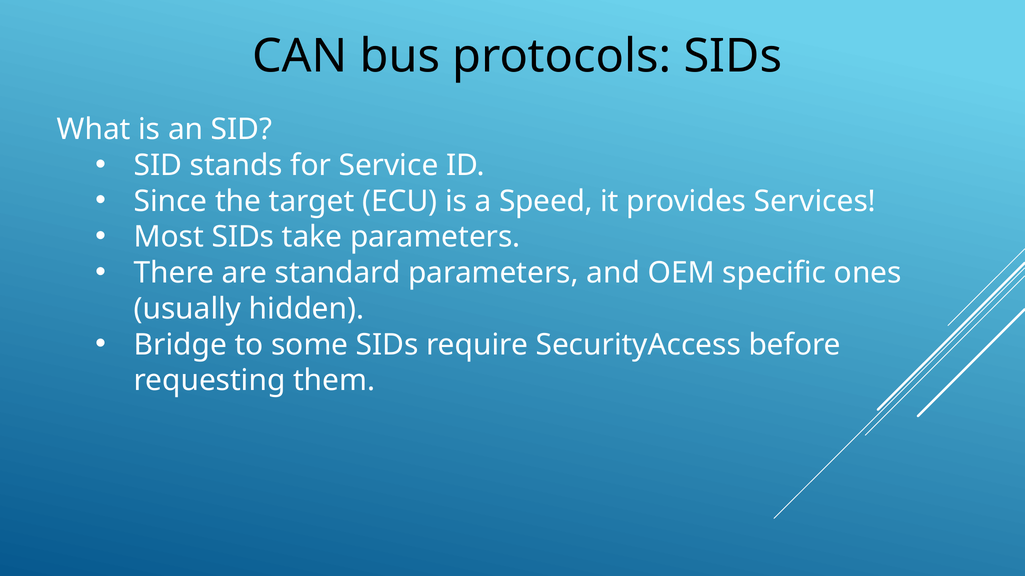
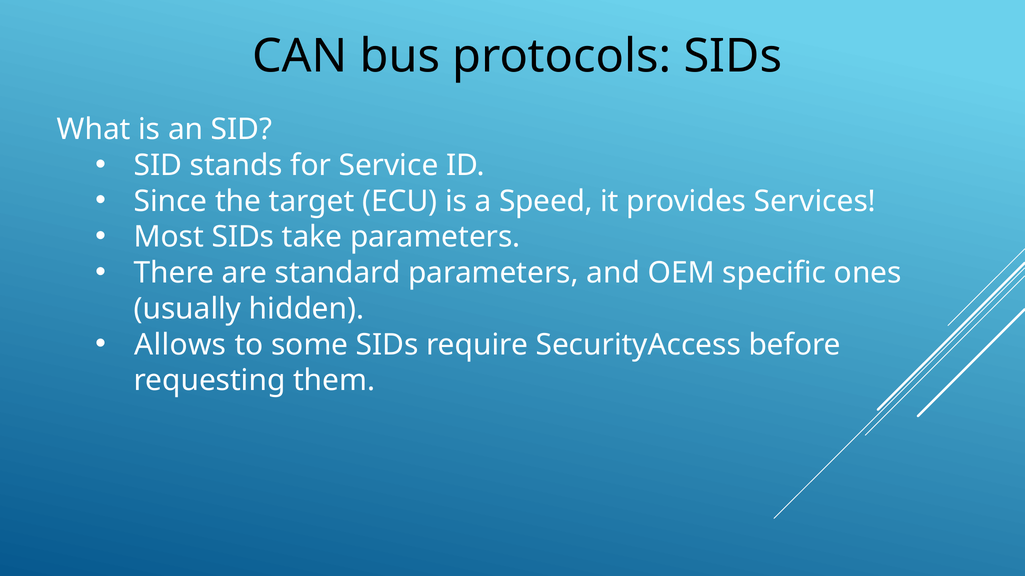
Bridge: Bridge -> Allows (180, 345)
